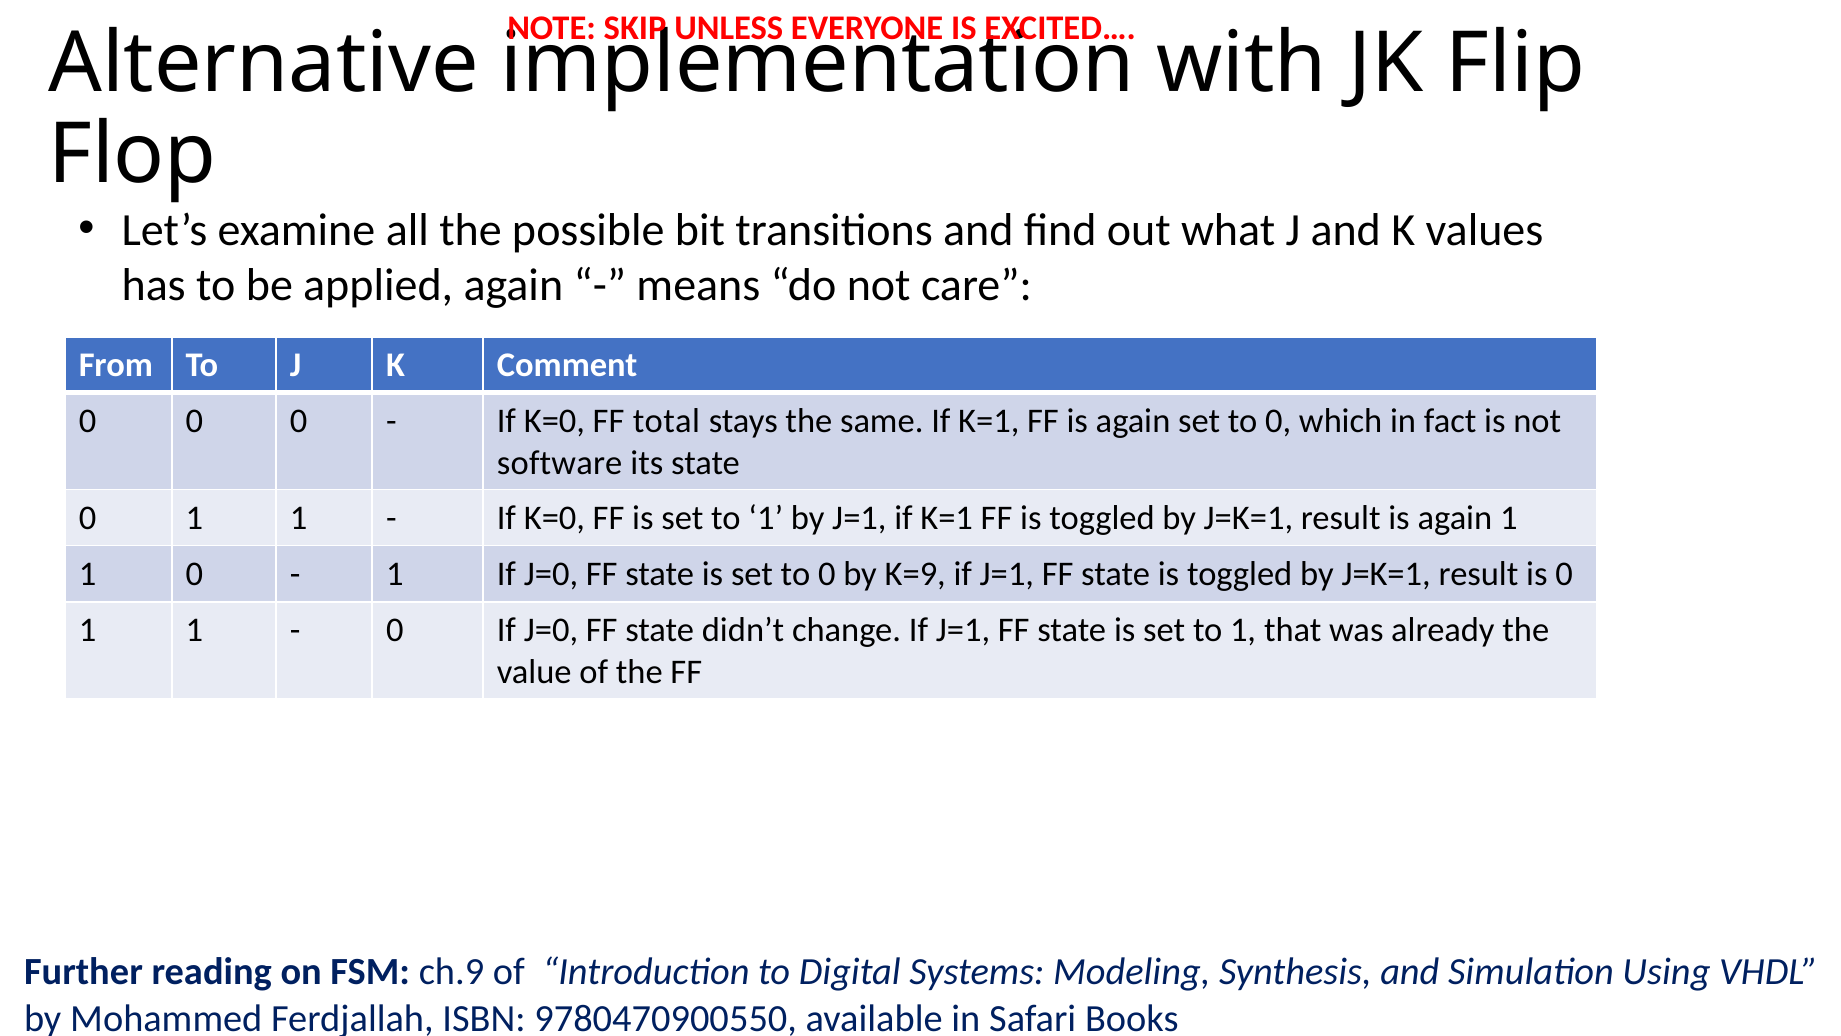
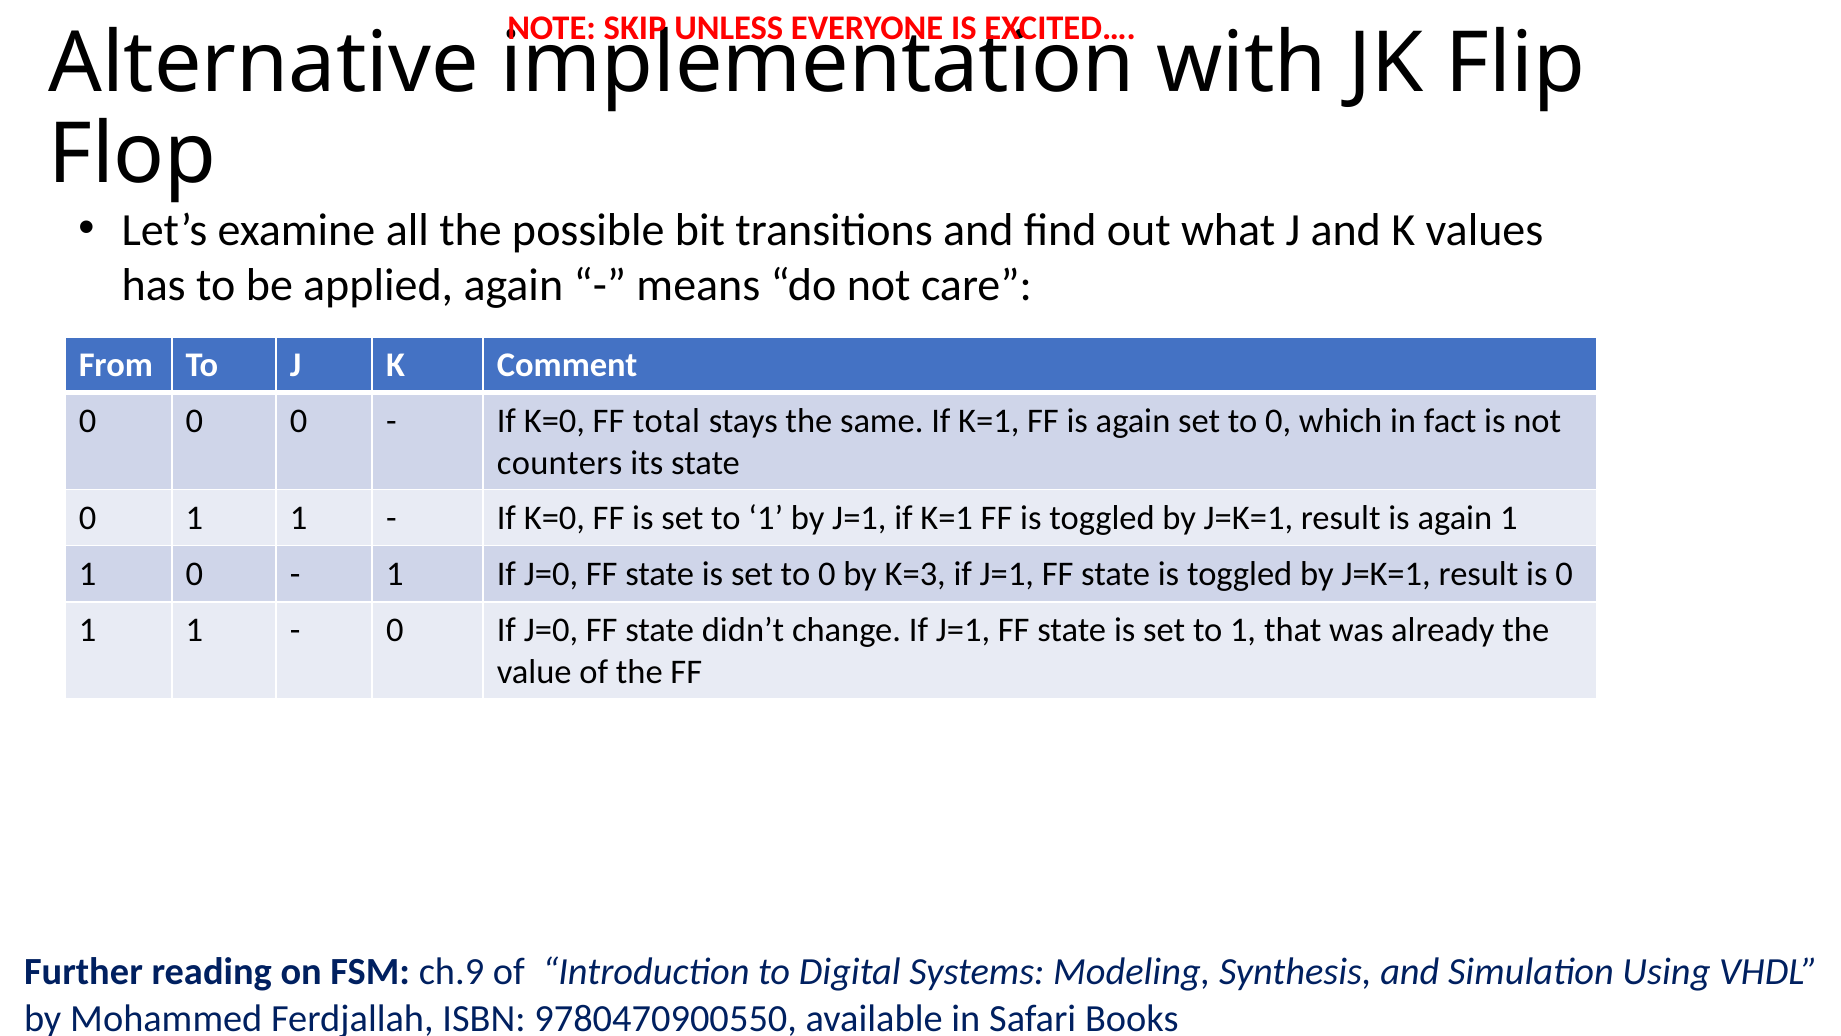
software: software -> counters (560, 463)
K=9: K=9 -> K=3 (915, 574)
